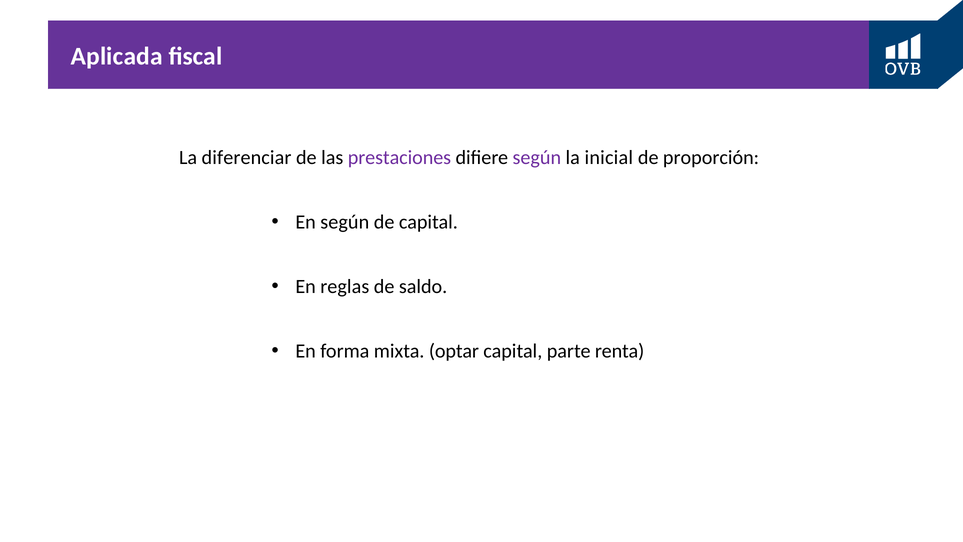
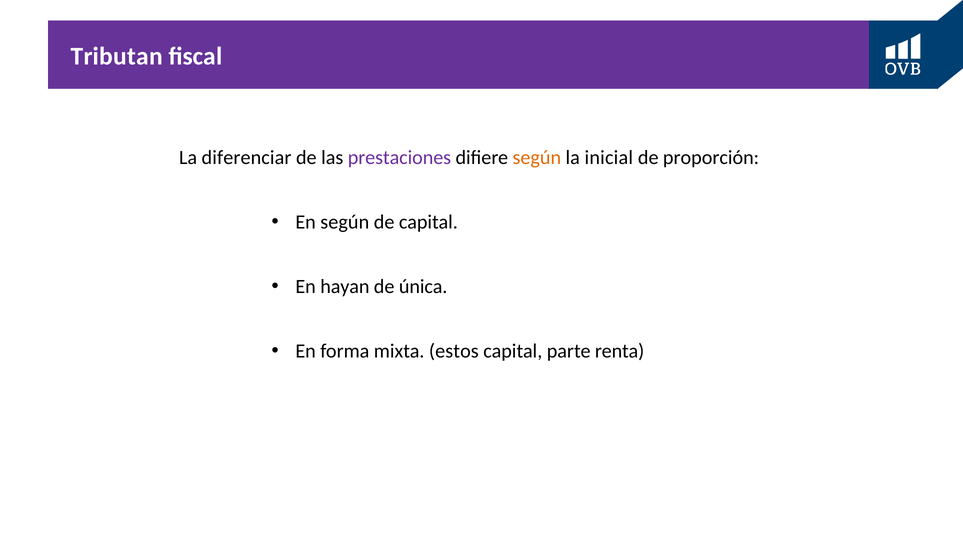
Aplicada: Aplicada -> Tributan (117, 56)
según colour: purple -> orange (537, 157)
reglas: reglas -> hayan (345, 286)
saldo: saldo -> única (423, 286)
optar: optar -> estos (454, 351)
